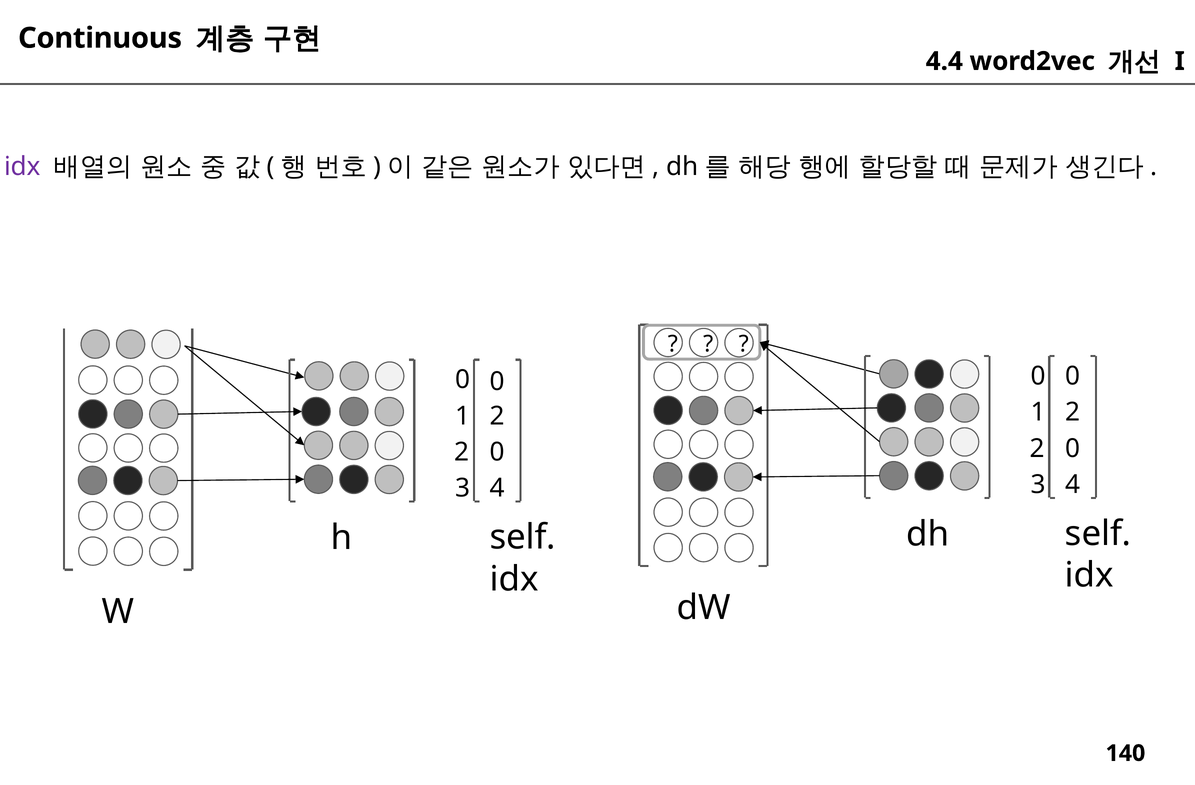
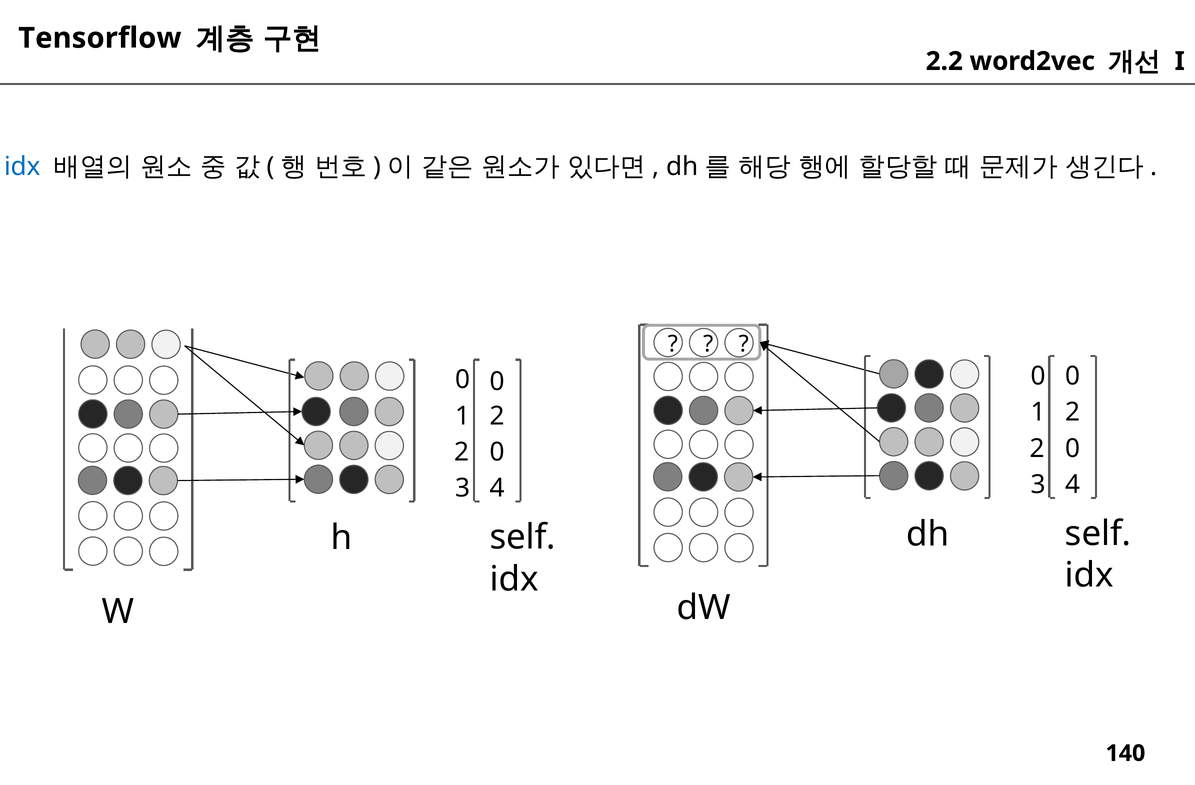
Continuous: Continuous -> Tensorflow (100, 38)
4.4: 4.4 -> 2.2 (944, 61)
idx colour: purple -> blue (22, 167)
